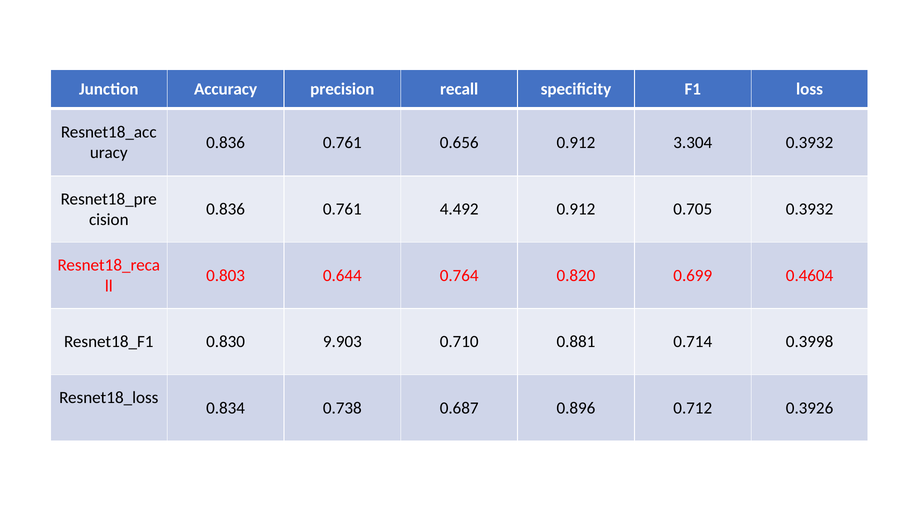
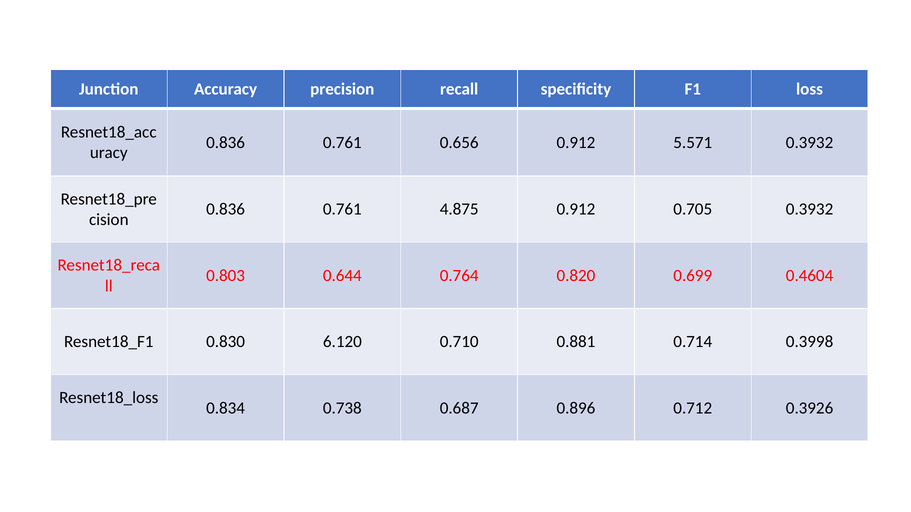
3.304: 3.304 -> 5.571 (693, 143)
4.492: 4.492 -> 4.875 (459, 209)
9.903: 9.903 -> 6.120 (342, 342)
